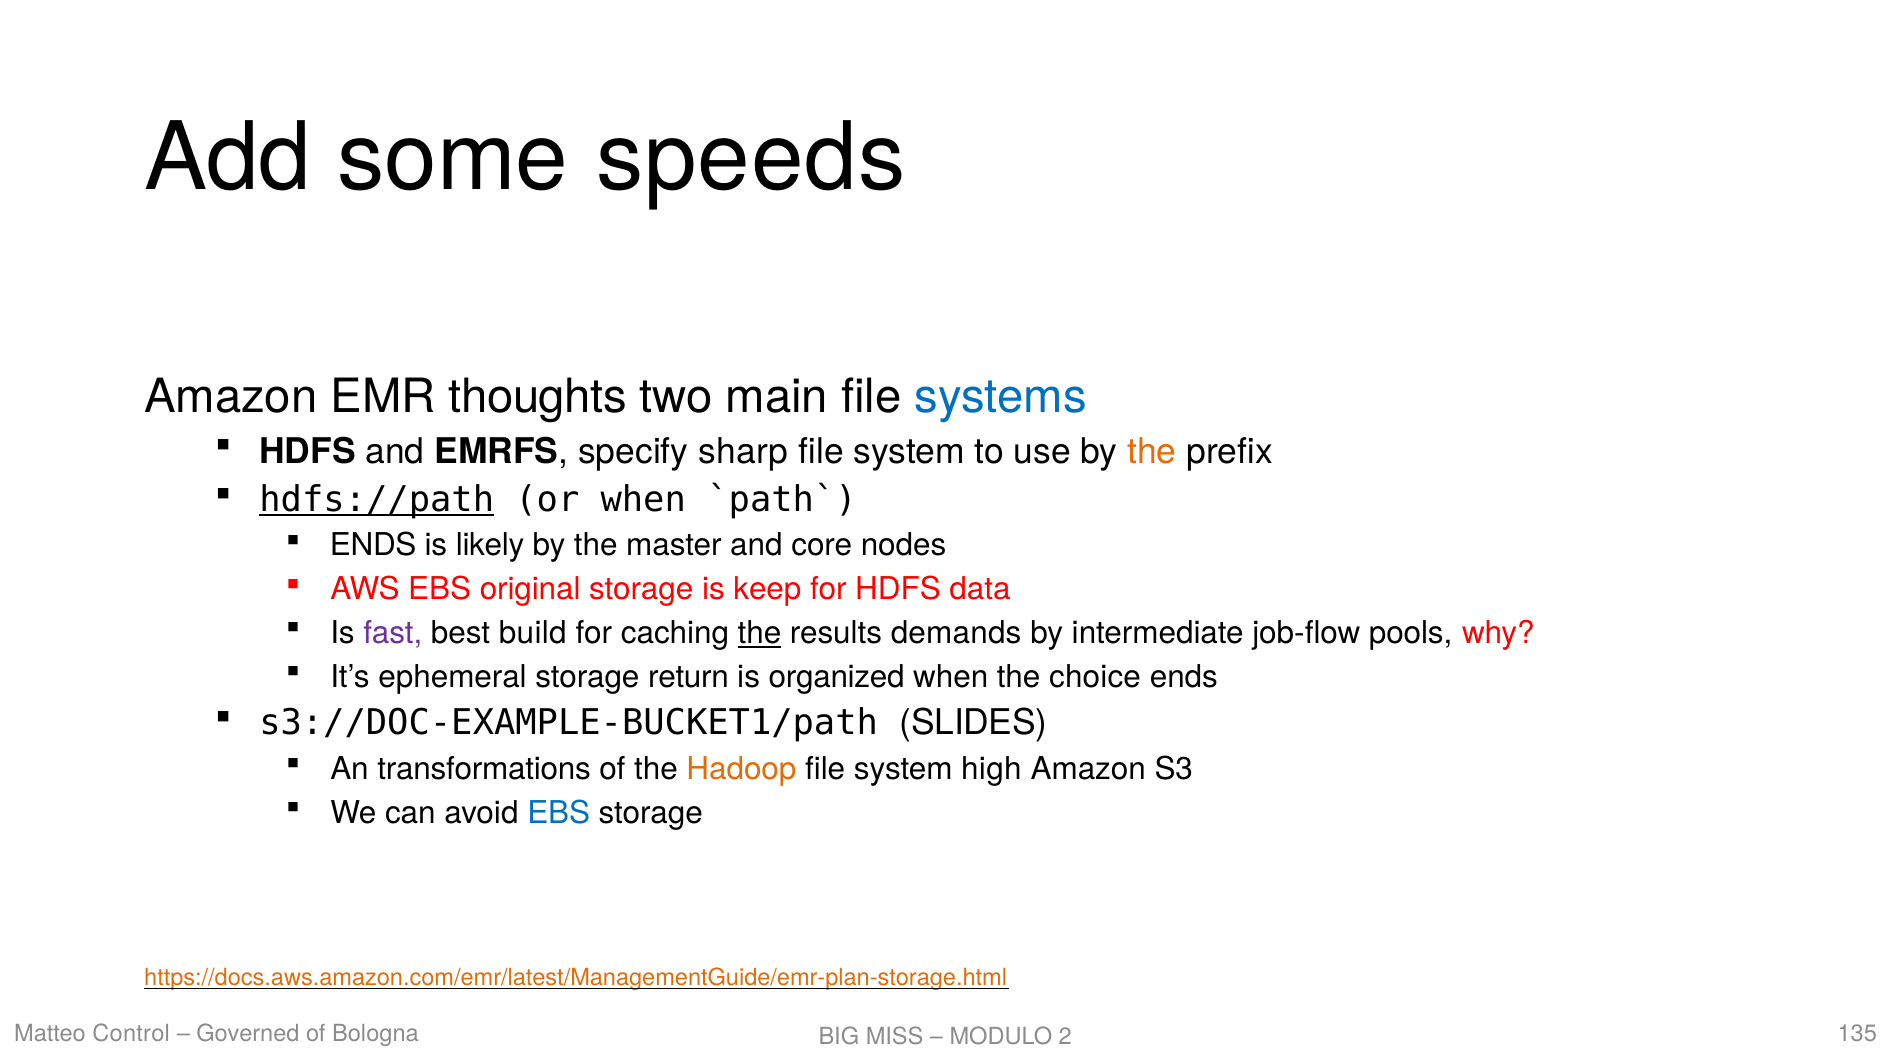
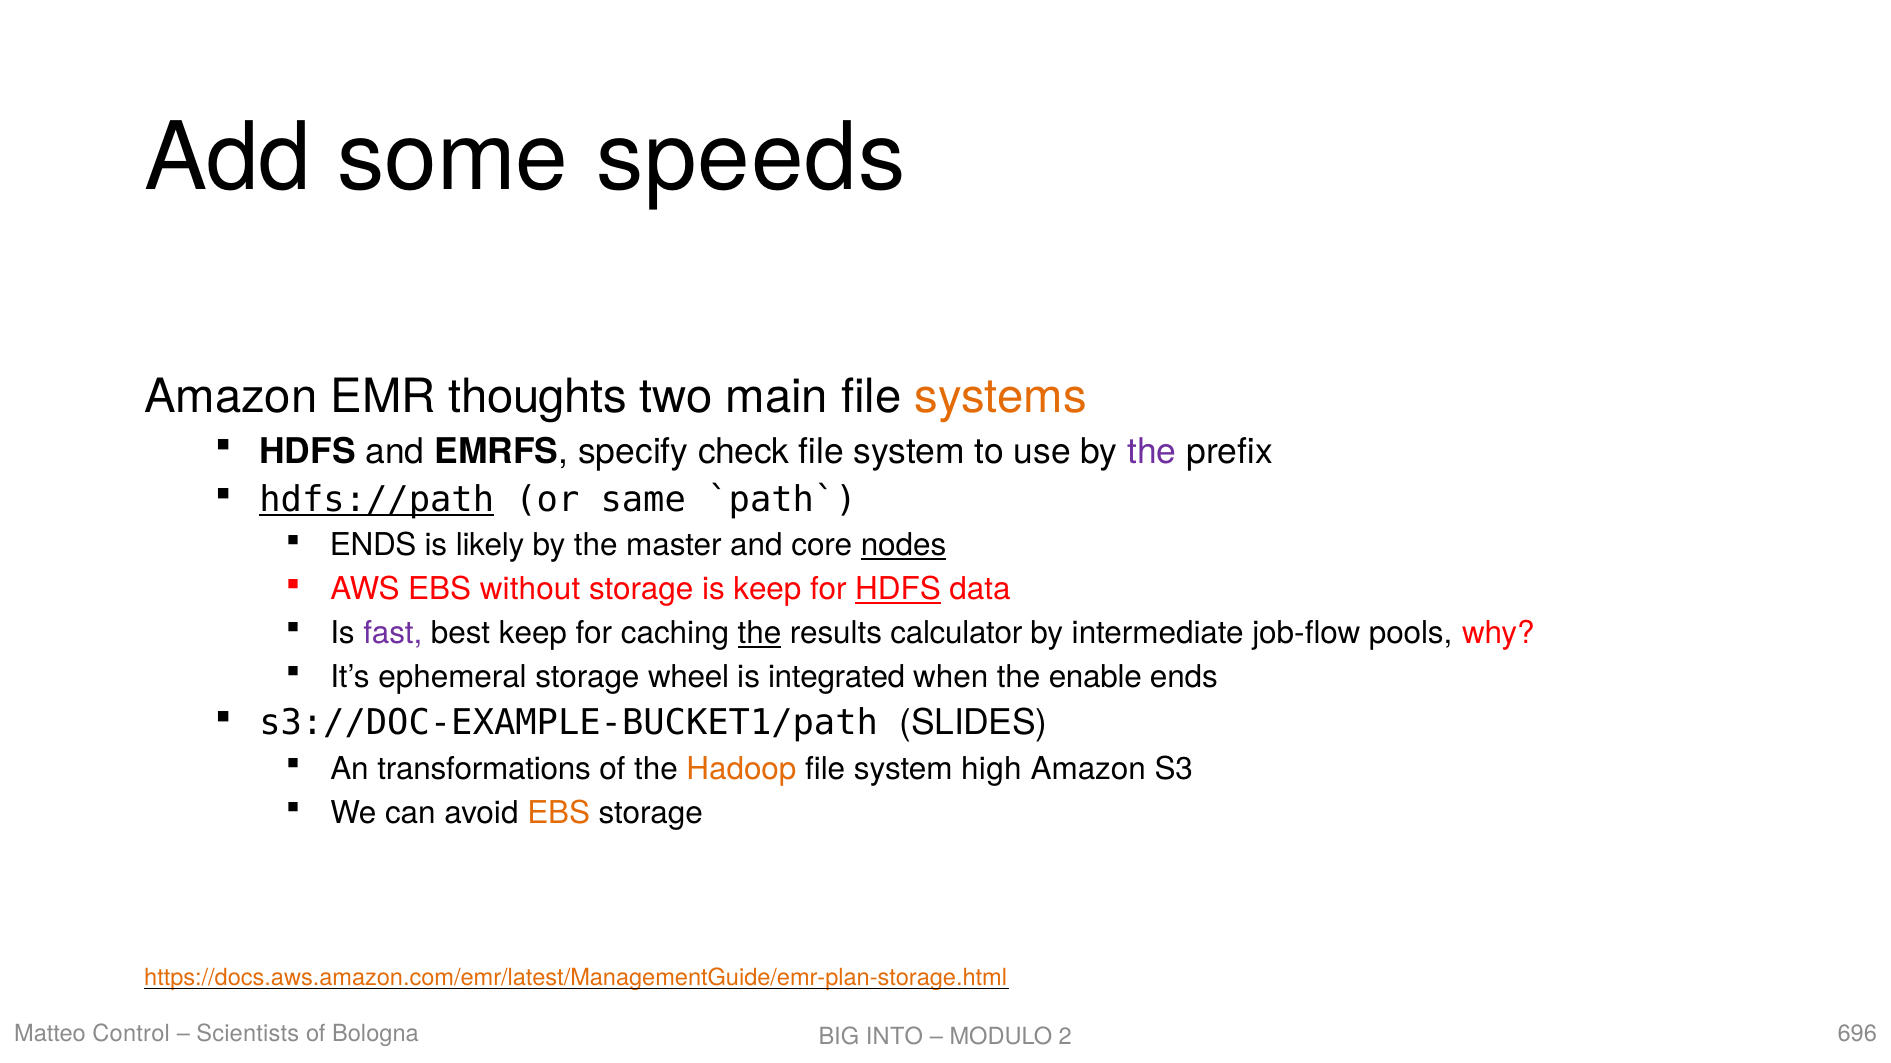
systems colour: blue -> orange (1001, 397)
sharp: sharp -> check (744, 452)
the colour: orange -> purple (1152, 452)
or when: when -> same (643, 500)
nodes underline: none -> present (904, 546)
original: original -> without (530, 590)
HDFS underline: none -> present (898, 590)
best build: build -> keep (533, 634)
demands: demands -> calculator (956, 634)
return: return -> wheel (689, 677)
organized: organized -> integrated (837, 677)
choice: choice -> enable (1095, 677)
EBS colour: blue -> orange (559, 813)
Governed: Governed -> Scientists (248, 1034)
135: 135 -> 696 (1857, 1034)
MISS: MISS -> INTO (895, 1037)
